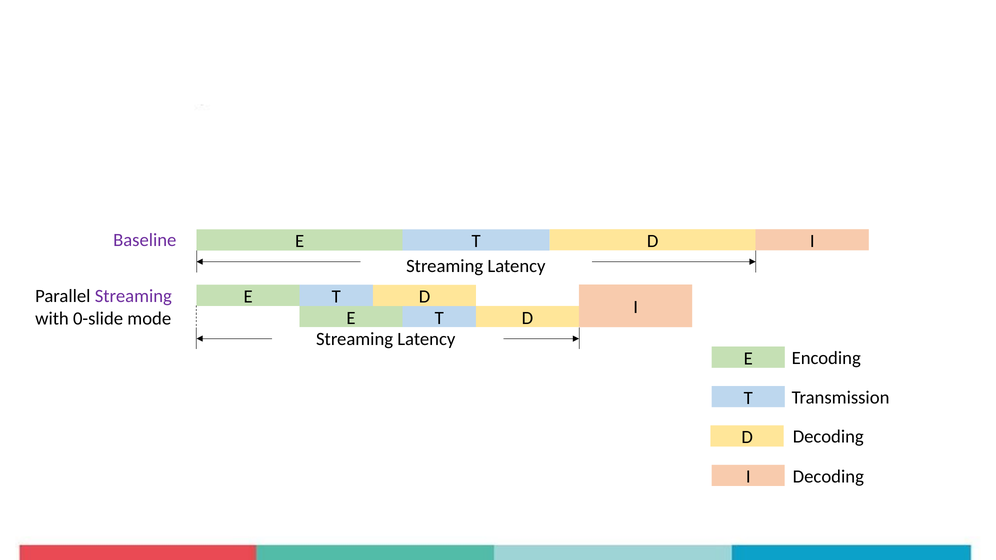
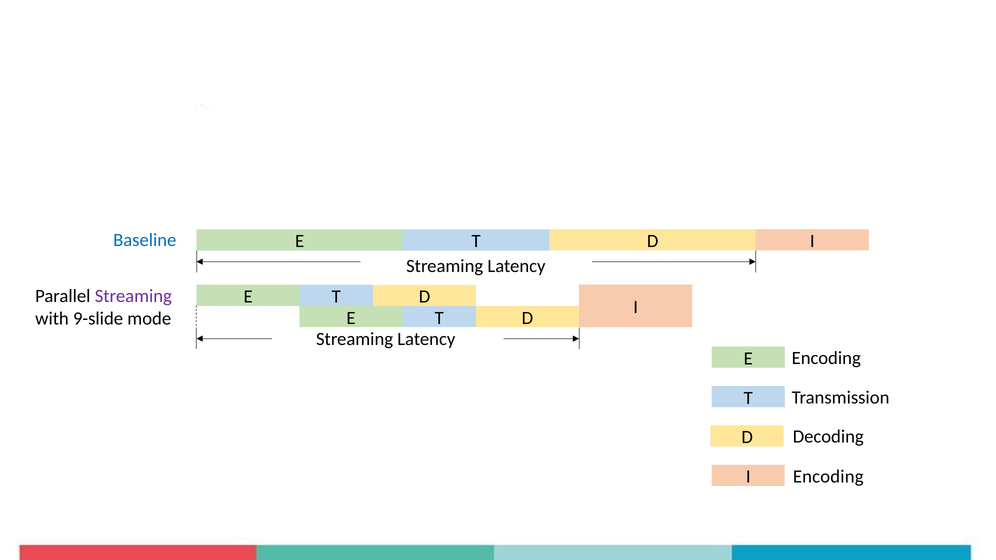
Baseline colour: purple -> blue (145, 240)
0-slide: 0-slide -> 9-slide (98, 319)
Decoding: Decoding -> Encoding (828, 477)
